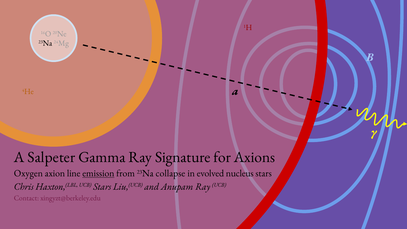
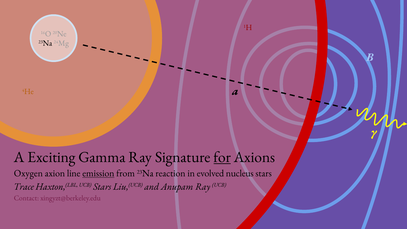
Salpeter: Salpeter -> Exciting (51, 157)
for underline: none -> present (222, 157)
collapse: collapse -> reaction (170, 173)
Chris: Chris -> Trace (24, 187)
